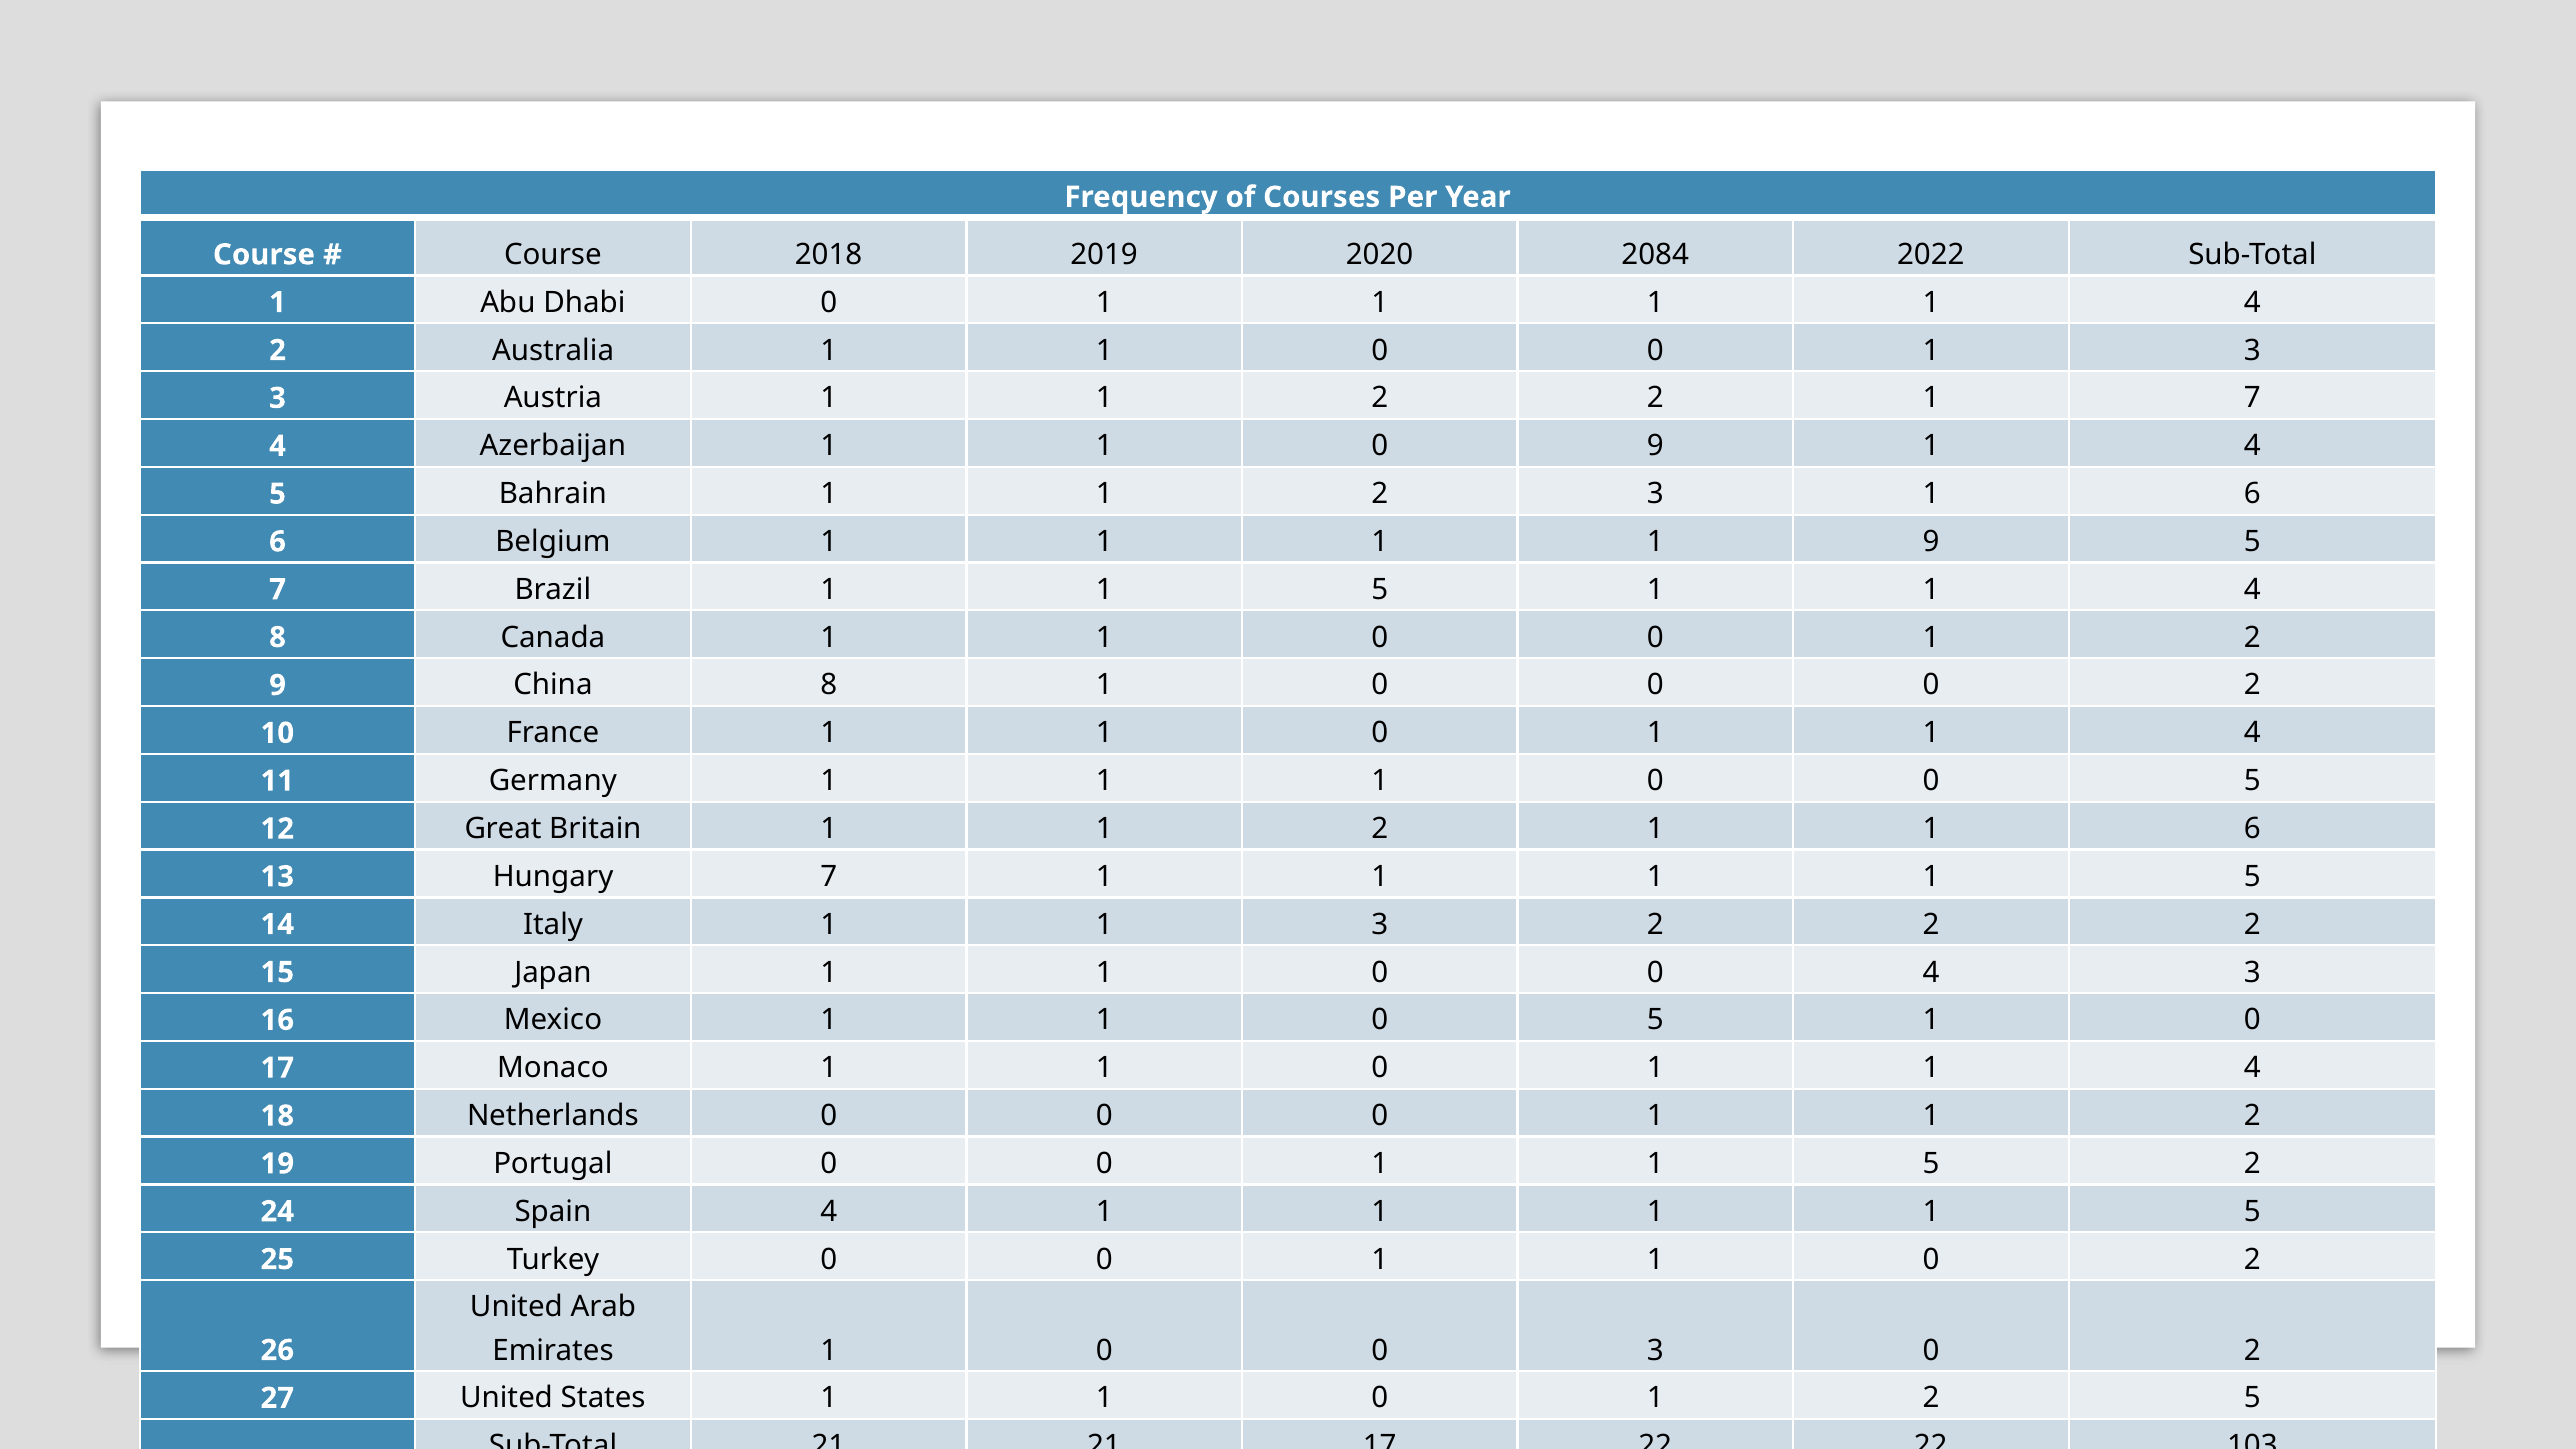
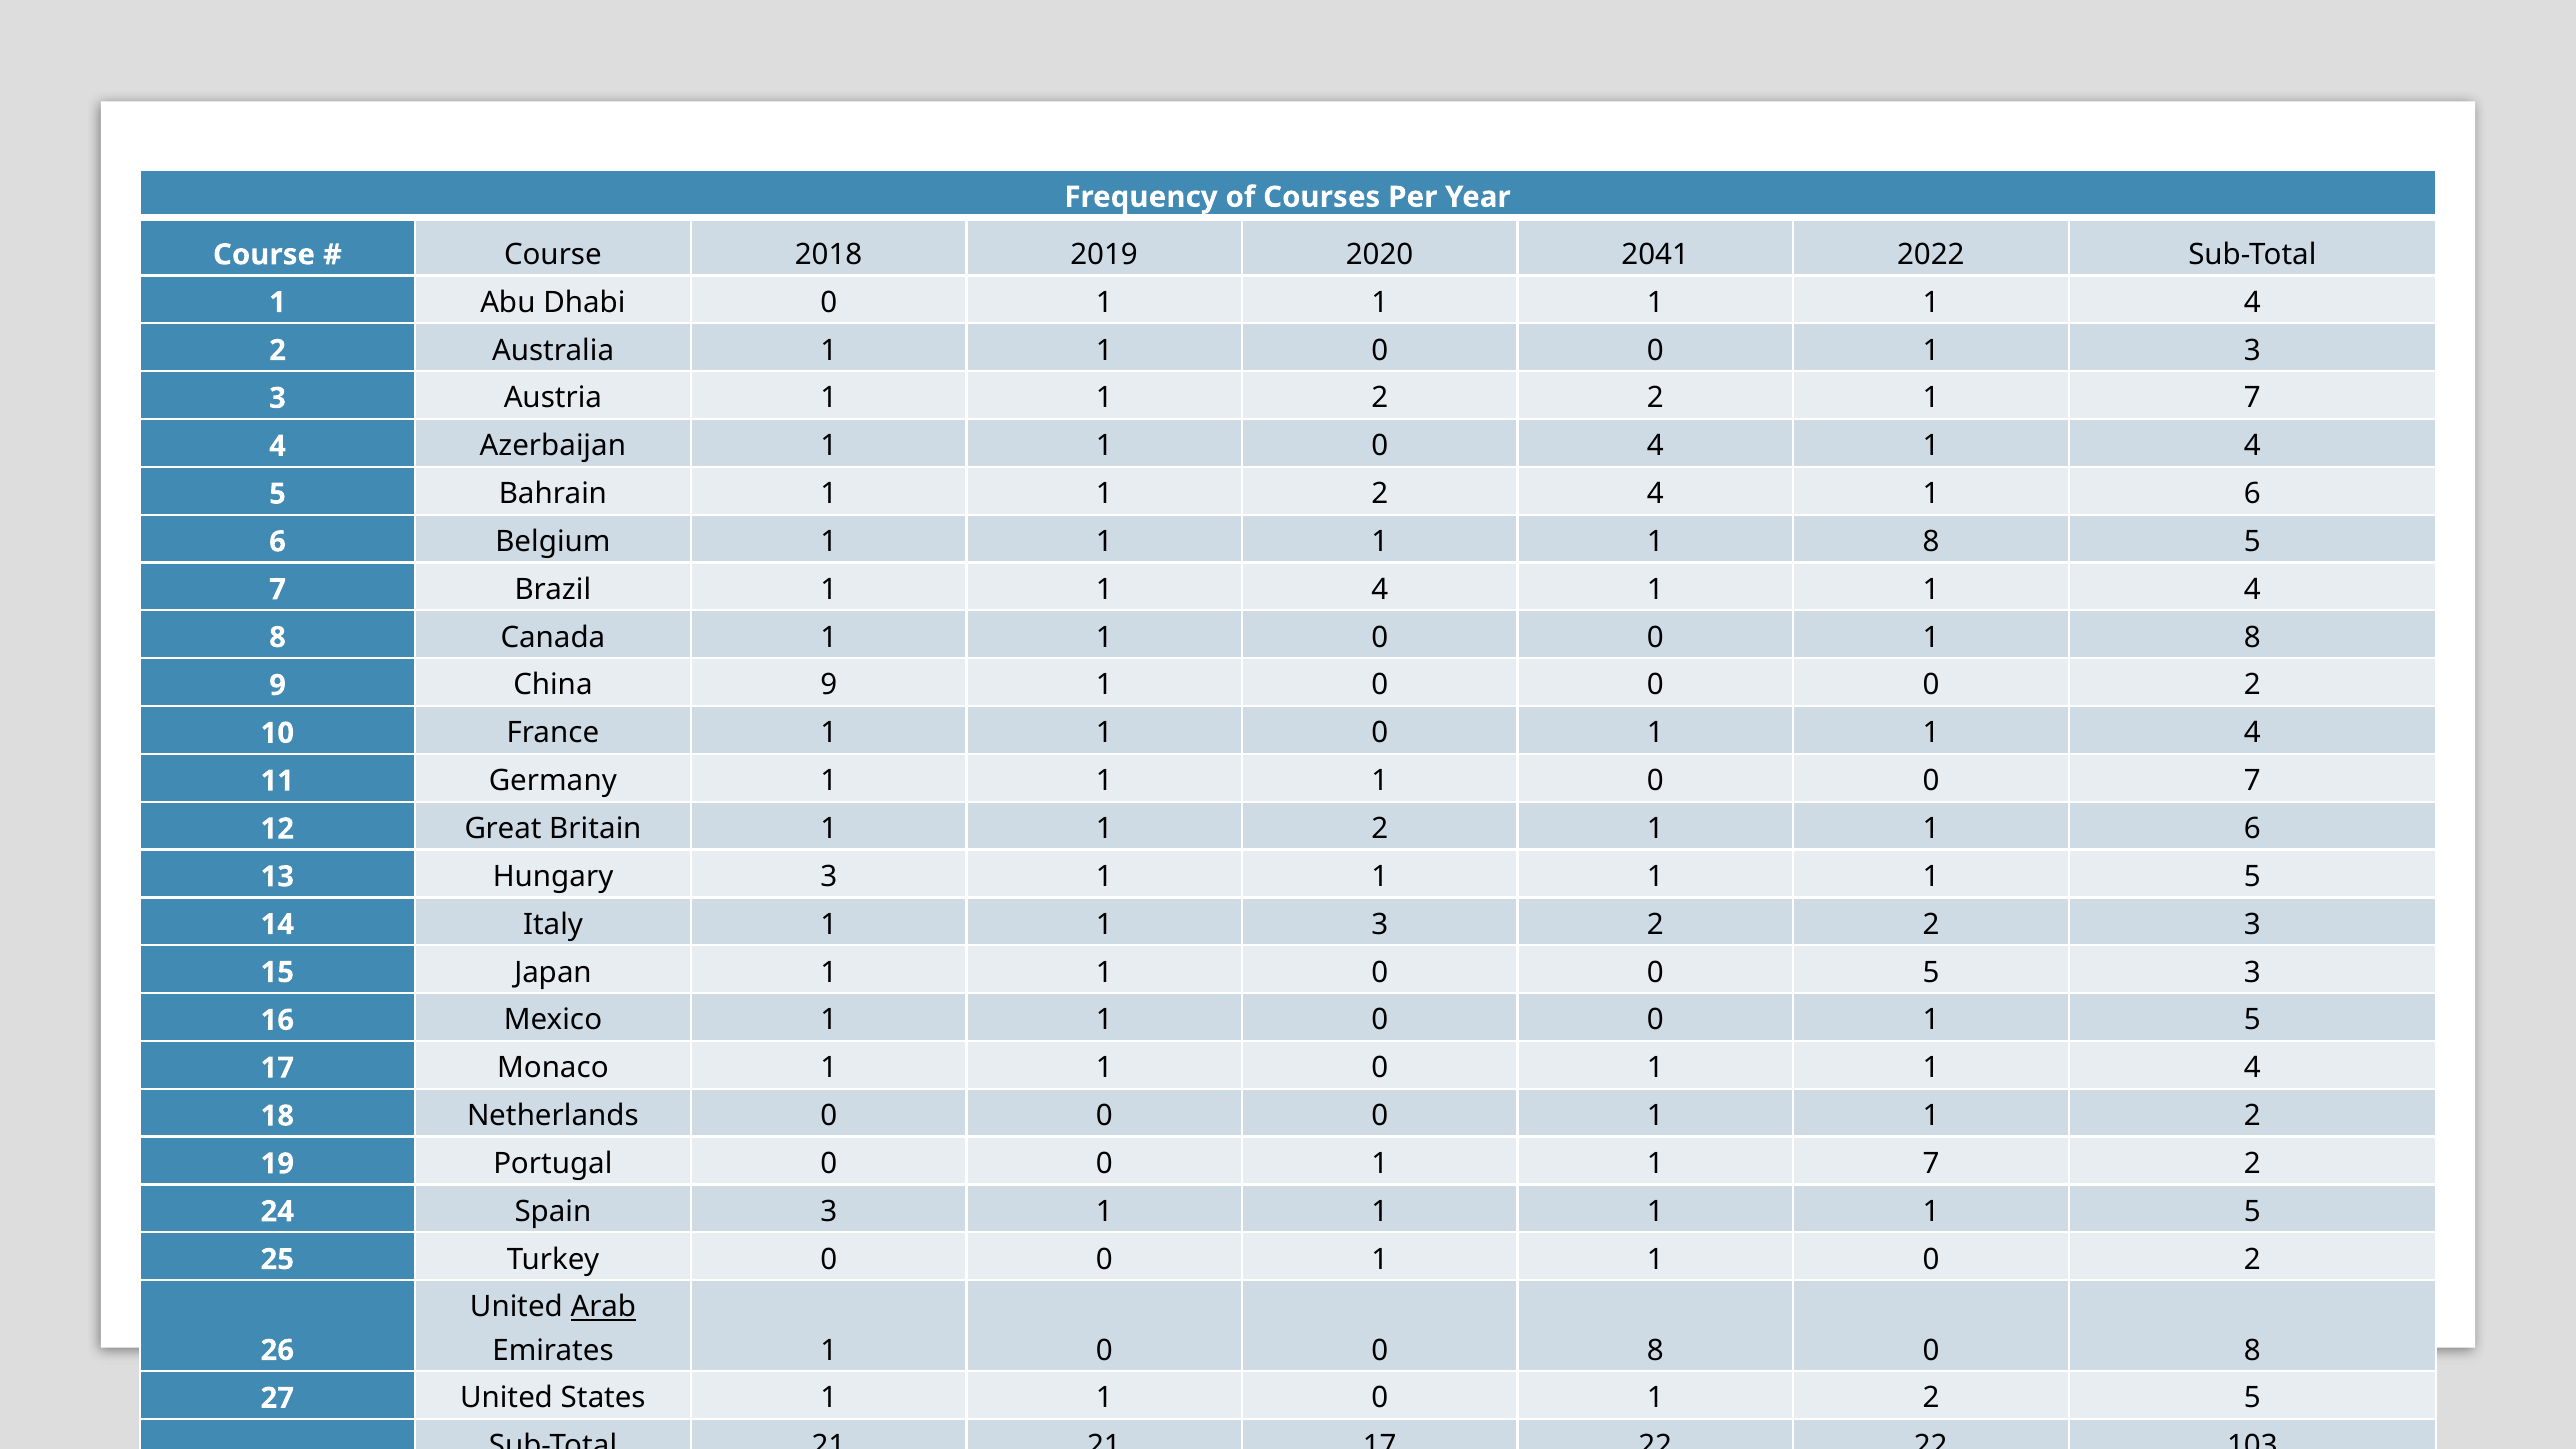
2084: 2084 -> 2041 (1655, 255)
0 9: 9 -> 4 (1655, 446)
2 3: 3 -> 4 (1655, 494)
1 1 9: 9 -> 8 (1931, 542)
Brazil 1 1 5: 5 -> 4 (1380, 590)
0 0 1 2: 2 -> 8 (2252, 637)
China 8: 8 -> 9 (829, 685)
0 0 5: 5 -> 7 (2252, 781)
Hungary 7: 7 -> 3 (829, 877)
2 2 2: 2 -> 3 (2252, 924)
0 4: 4 -> 5 (1931, 972)
5: 5 -> 0 (1655, 1020)
0: 0 -> 5 (2252, 1020)
0 1 1 5: 5 -> 7 (1931, 1164)
Spain 4: 4 -> 3 (829, 1212)
Arab underline: none -> present (603, 1307)
0 0 3: 3 -> 8 (1655, 1350)
2: 2 -> 8 (2252, 1350)
